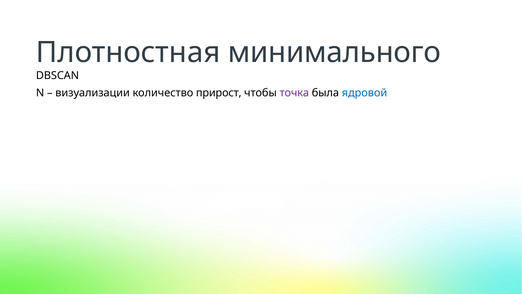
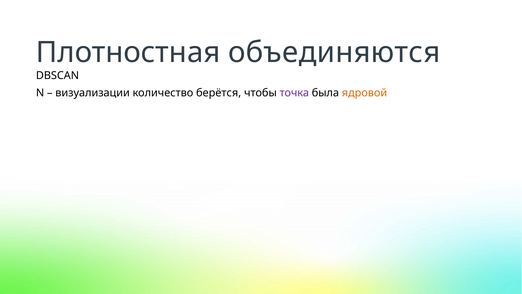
минимального: минимального -> объединяются (334, 52)
прирост: прирост -> берётся (219, 93)
ядровой colour: blue -> orange (364, 93)
